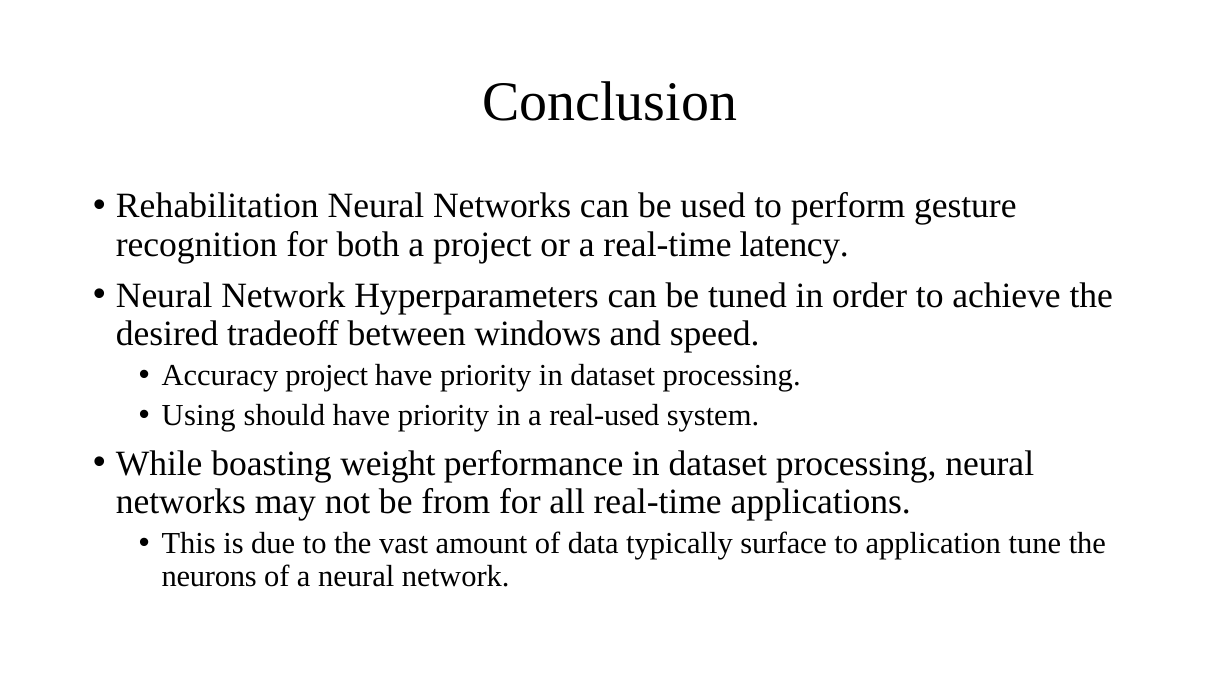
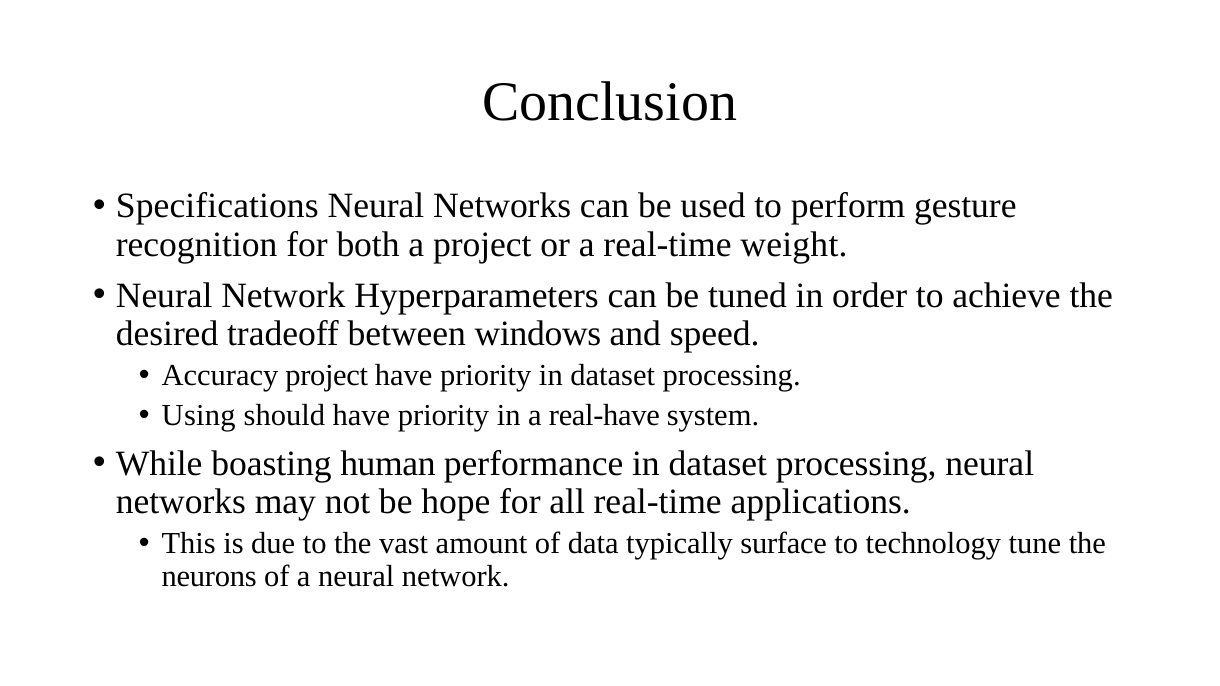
Rehabilitation: Rehabilitation -> Specifications (217, 206)
latency: latency -> weight (794, 245)
real-used: real-used -> real-have (604, 415)
weight: weight -> human (388, 464)
from: from -> hope (456, 502)
application: application -> technology (933, 544)
